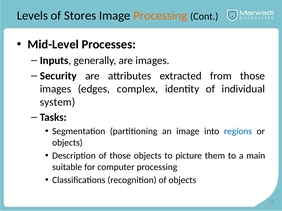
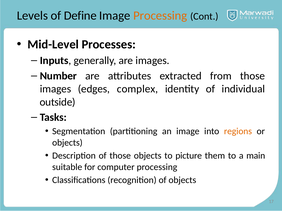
Stores: Stores -> Define (80, 16)
Security: Security -> Number (58, 76)
system: system -> outside (58, 102)
regions colour: blue -> orange (238, 132)
